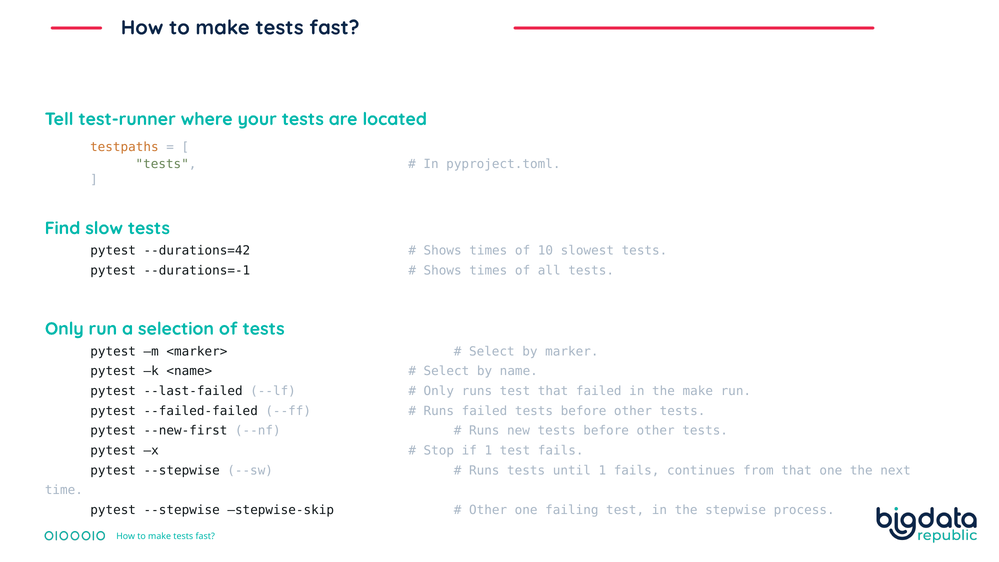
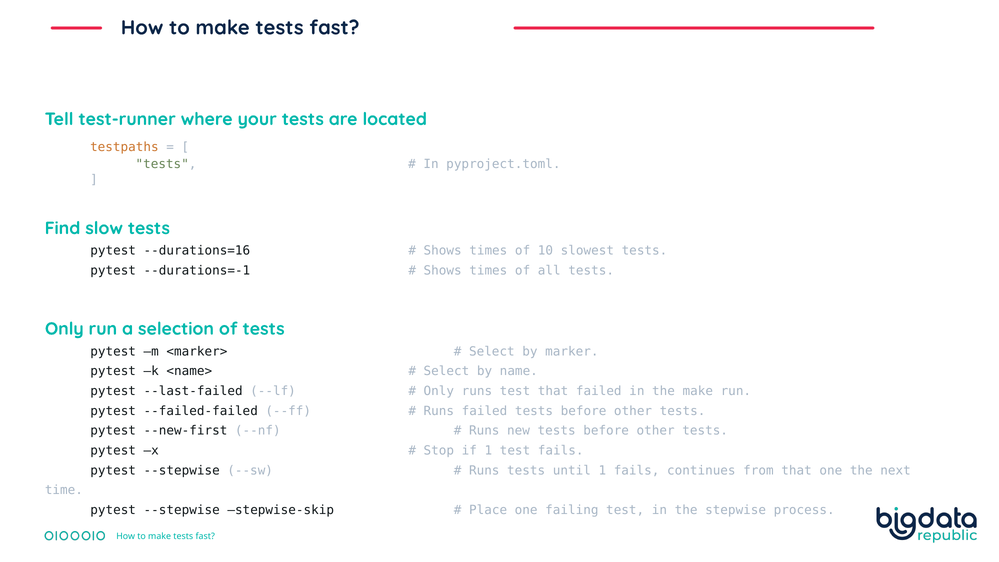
--durations=42: --durations=42 -> --durations=16 (197, 251)
Other: Other -> Place (488, 510)
